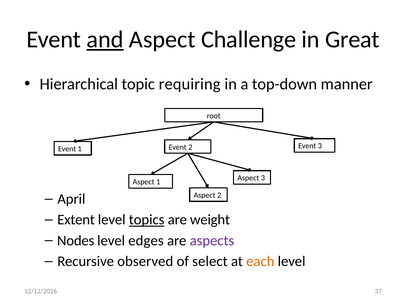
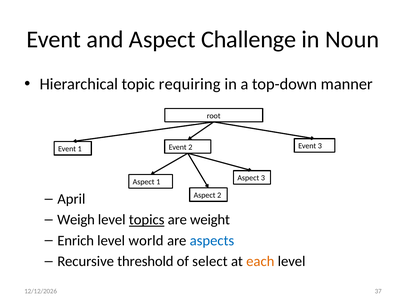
and underline: present -> none (105, 39)
Great: Great -> Noun (352, 39)
Extent: Extent -> Weigh (76, 219)
Nodes: Nodes -> Enrich (76, 240)
edges: edges -> world (146, 240)
aspects colour: purple -> blue (212, 240)
observed: observed -> threshold (145, 261)
